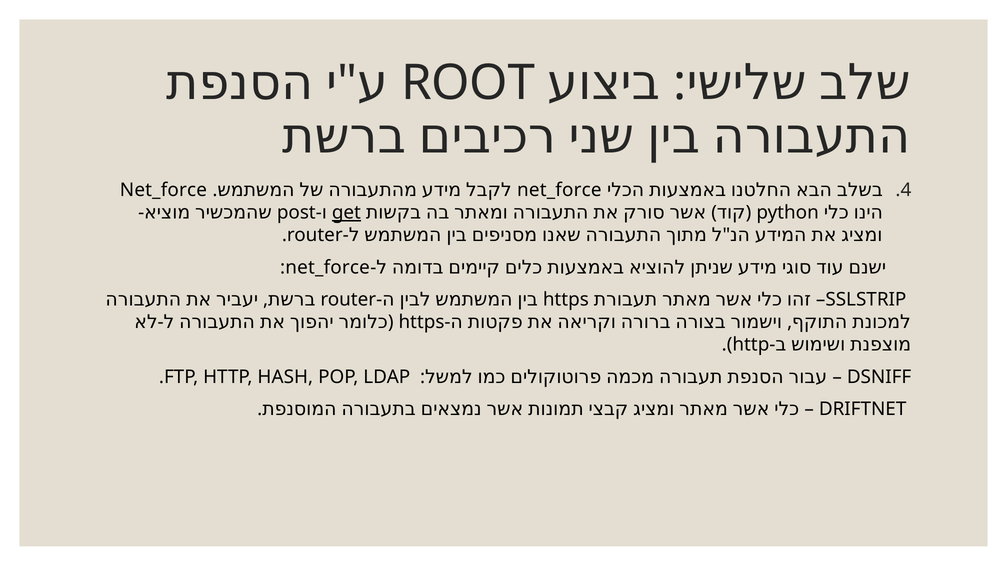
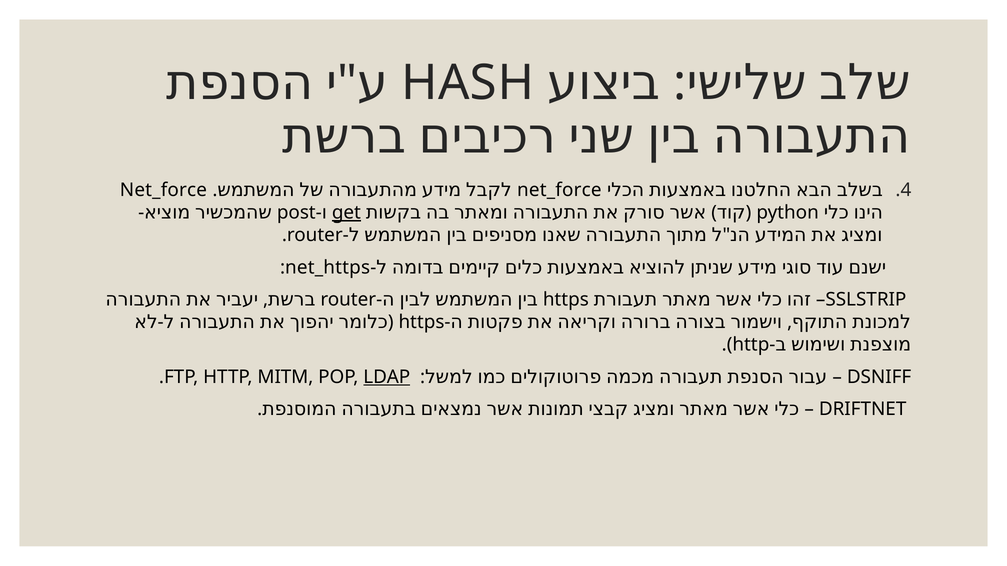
ROOT: ROOT -> HASH (468, 83)
net_force: net_force -> net_https (328, 268)
HASH: HASH -> MITM (285, 377)
LDAP underline: none -> present (387, 377)
